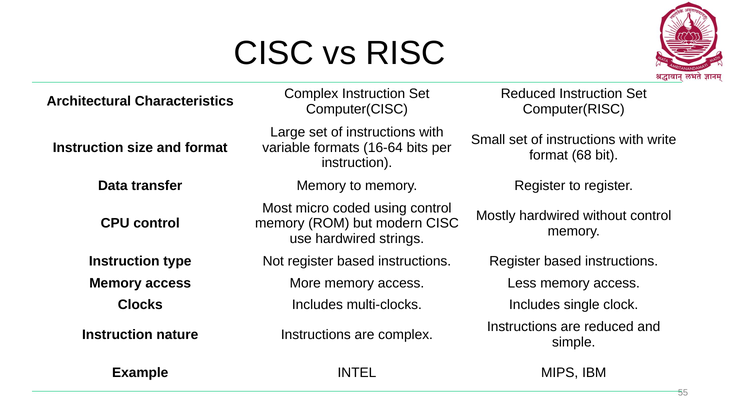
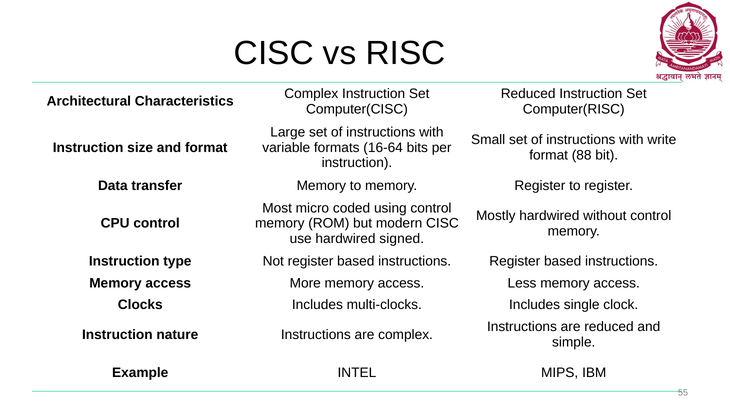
68: 68 -> 88 (582, 155)
strings: strings -> signed (402, 239)
